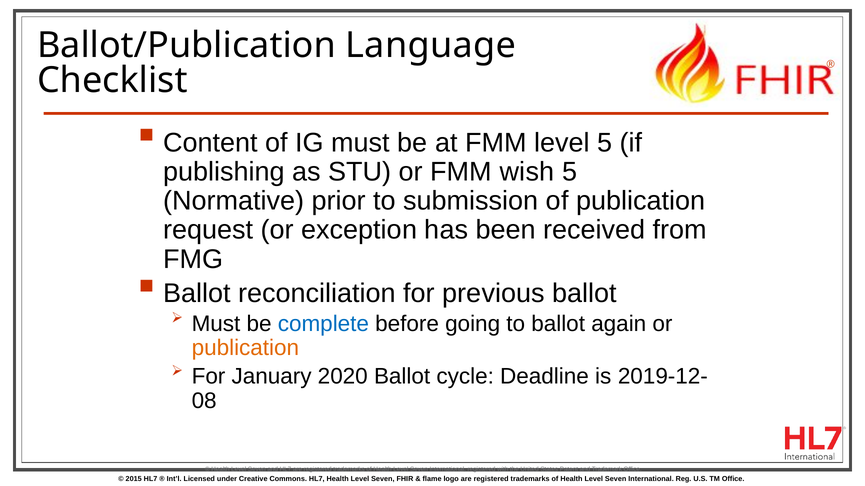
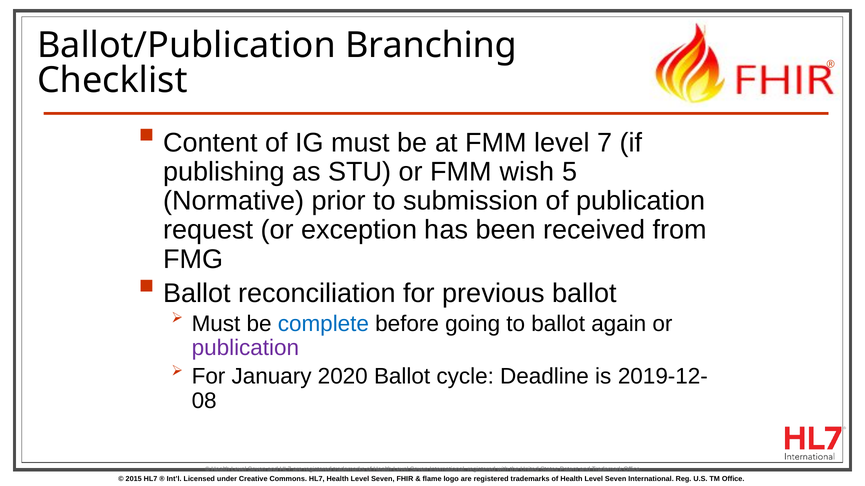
Language: Language -> Branching (431, 46)
level 5: 5 -> 7 (605, 143)
publication colour: orange -> purple (245, 348)
